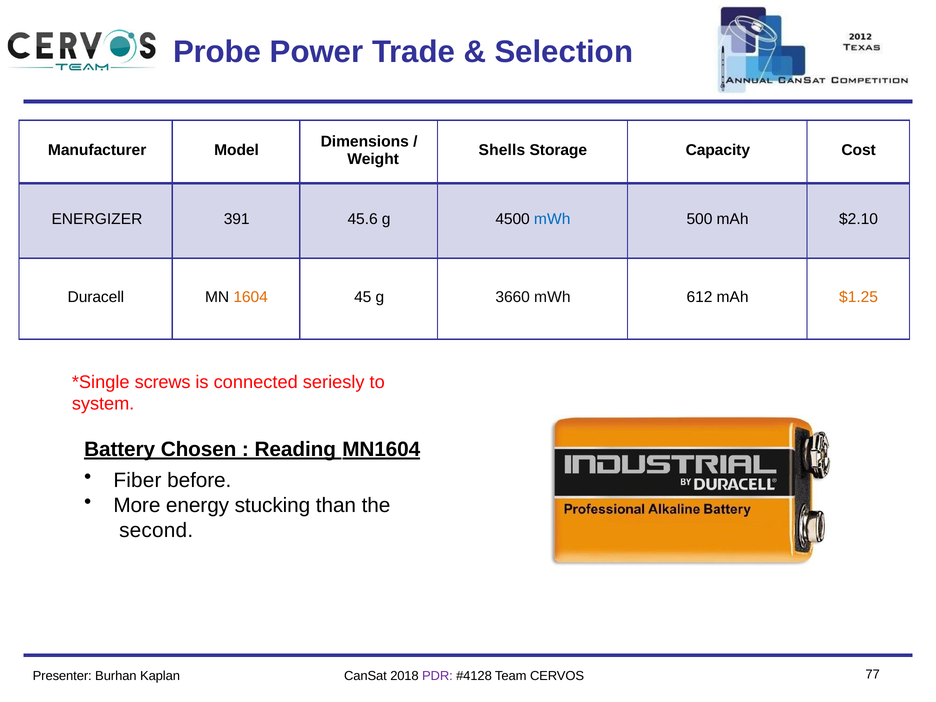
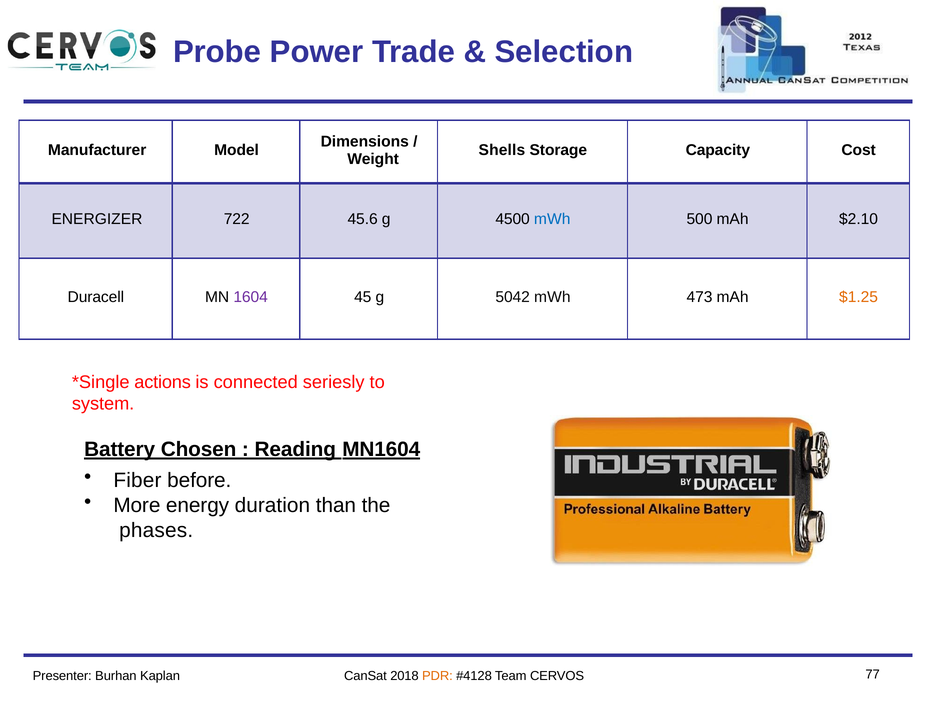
391: 391 -> 722 (237, 219)
1604 colour: orange -> purple (251, 297)
3660: 3660 -> 5042 (513, 297)
612: 612 -> 473 (700, 297)
screws: screws -> actions (163, 382)
stucking: stucking -> duration (272, 505)
second: second -> phases (156, 530)
PDR colour: purple -> orange (437, 676)
